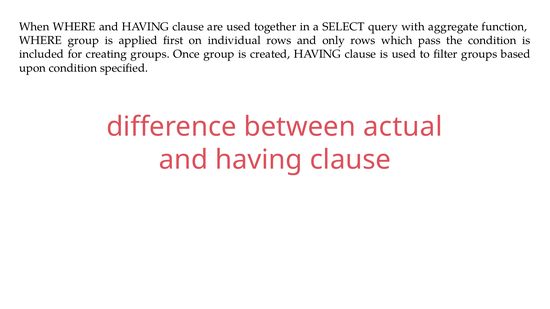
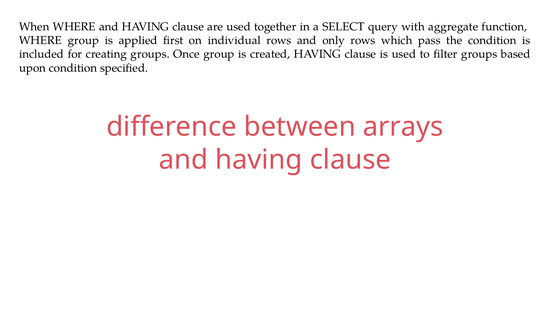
actual: actual -> arrays (403, 127)
